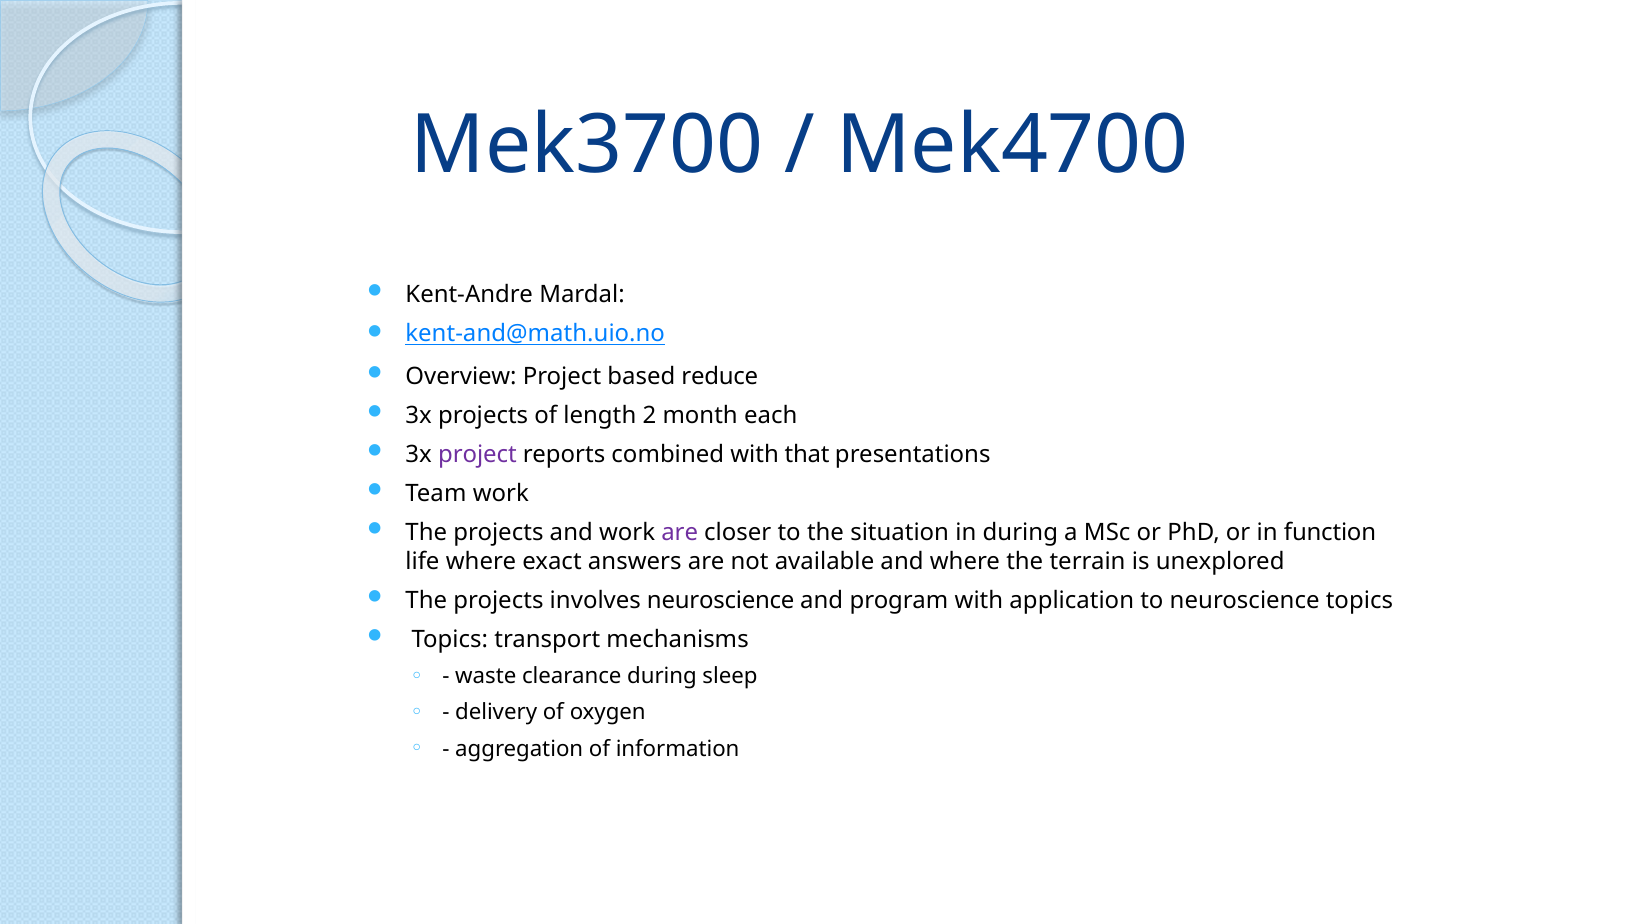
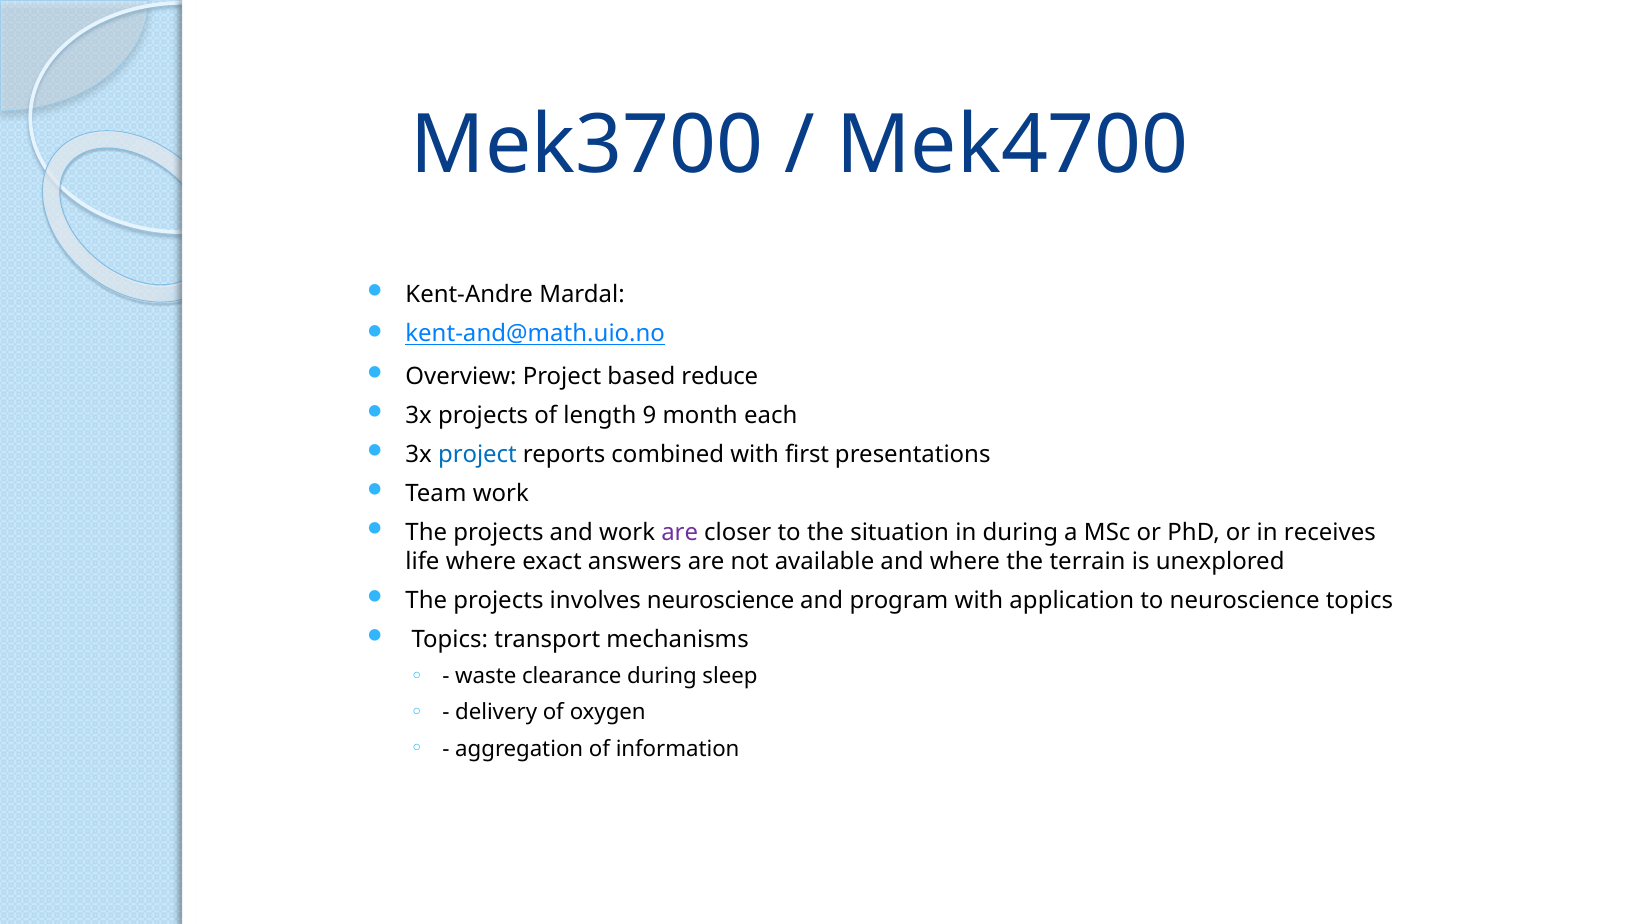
2: 2 -> 9 (649, 415)
project colour: purple -> blue (477, 455)
that: that -> first (807, 455)
function: function -> receives (1330, 533)
